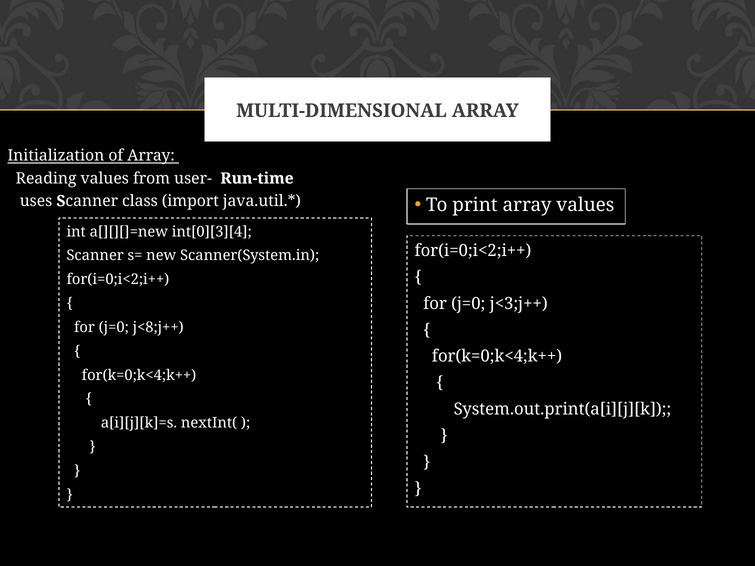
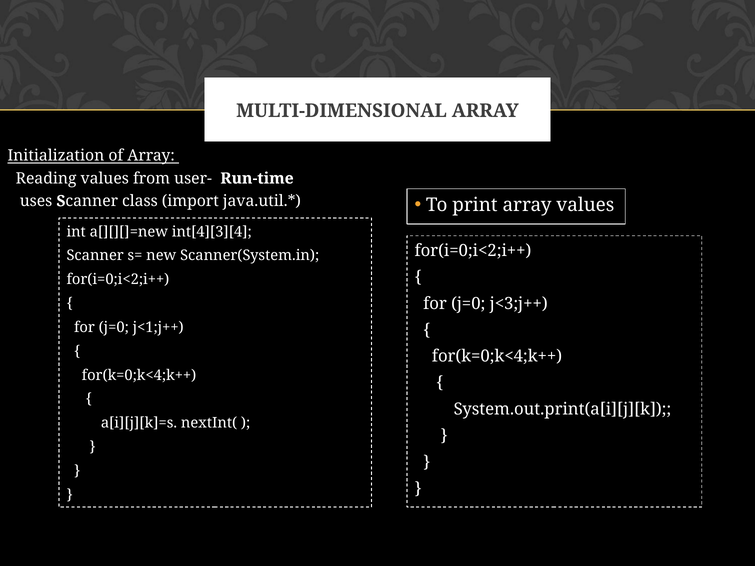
int[0][3][4: int[0][3][4 -> int[4][3][4 (212, 232)
j<8;j++: j<8;j++ -> j<1;j++ (158, 328)
